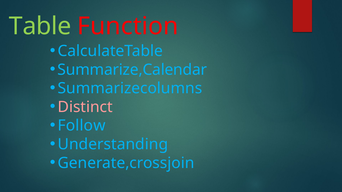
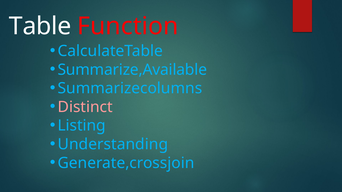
Table colour: light green -> white (40, 26)
Summarize,Calendar: Summarize,Calendar -> Summarize,Available (132, 70)
Follow: Follow -> Listing (82, 126)
